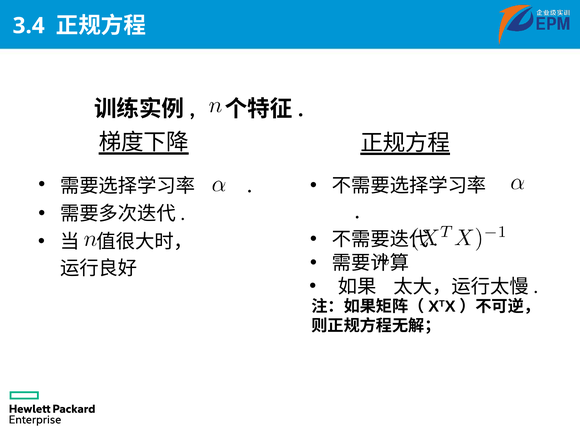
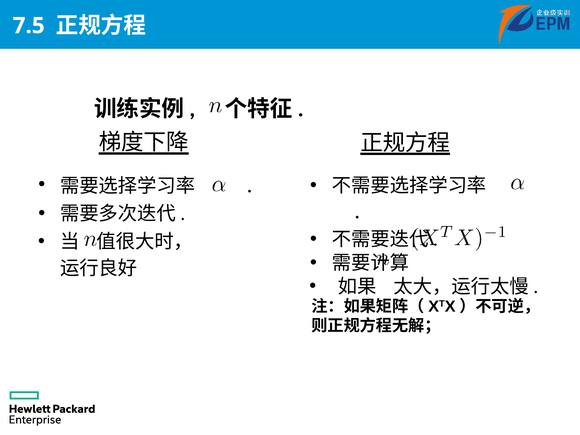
3.4: 3.4 -> 7.5 (29, 26)
